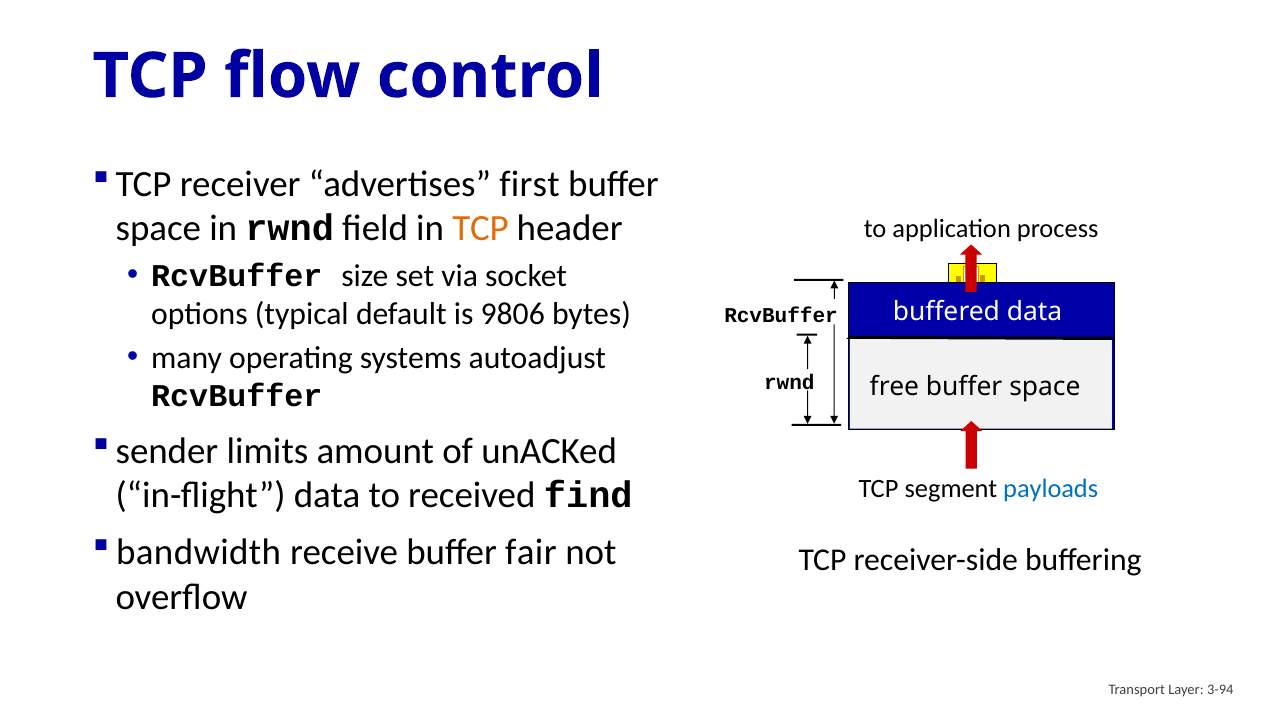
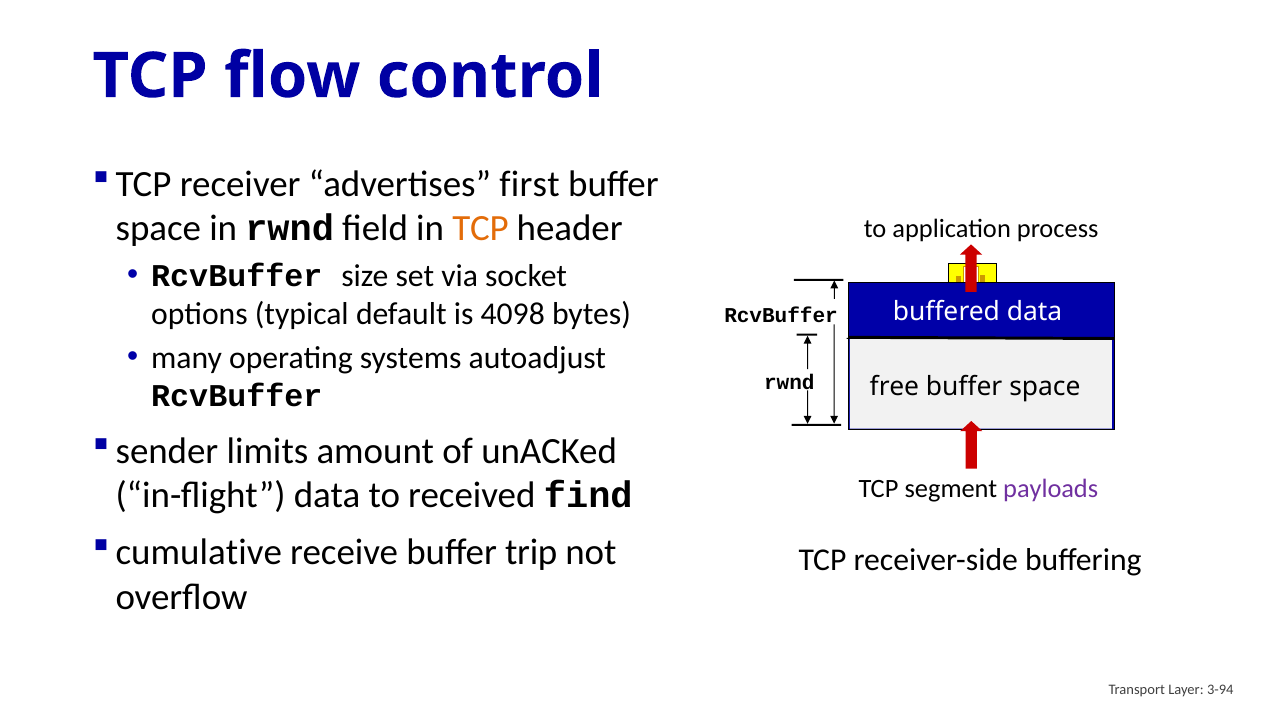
9806: 9806 -> 4098 (513, 313)
payloads colour: blue -> purple (1051, 489)
bandwidth: bandwidth -> cumulative (199, 552)
fair: fair -> trip (531, 552)
